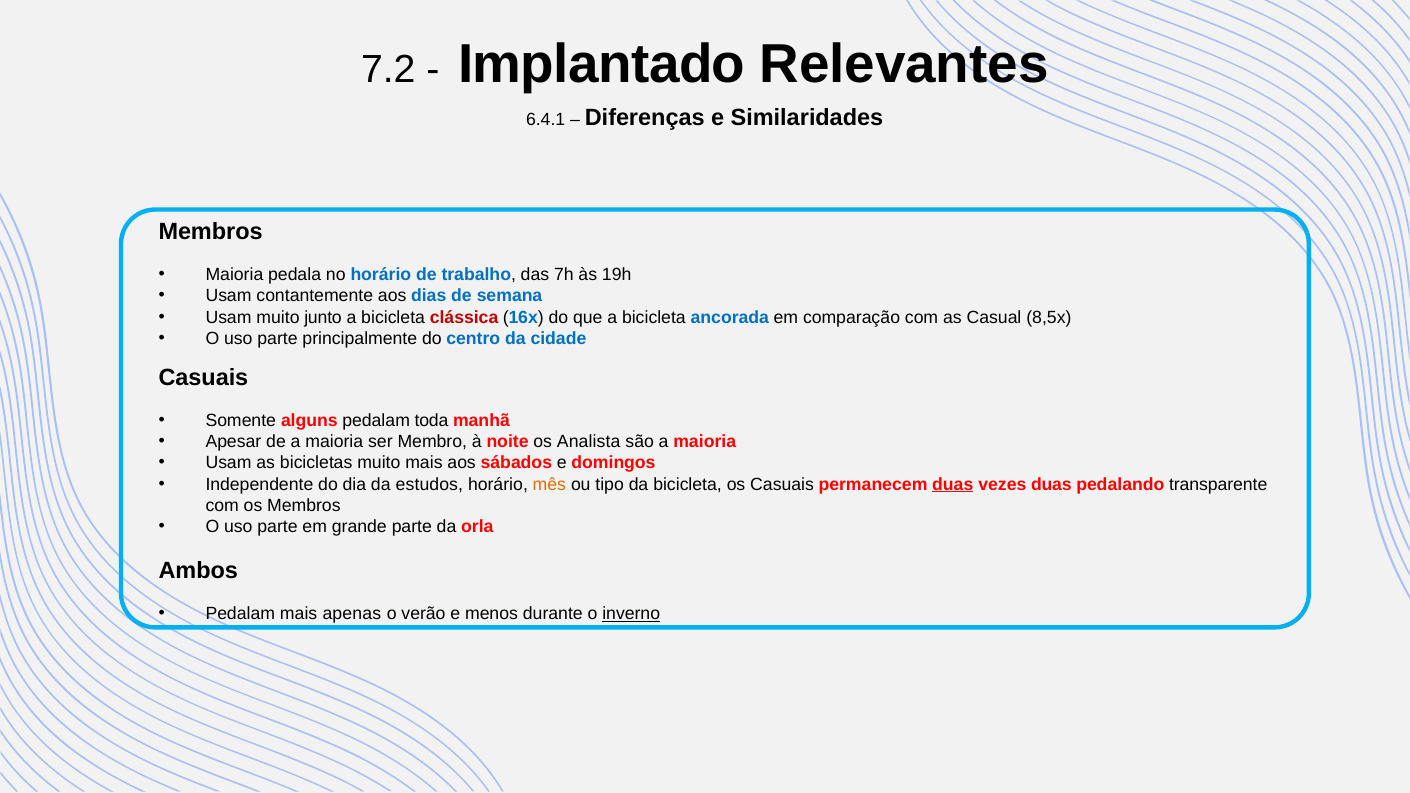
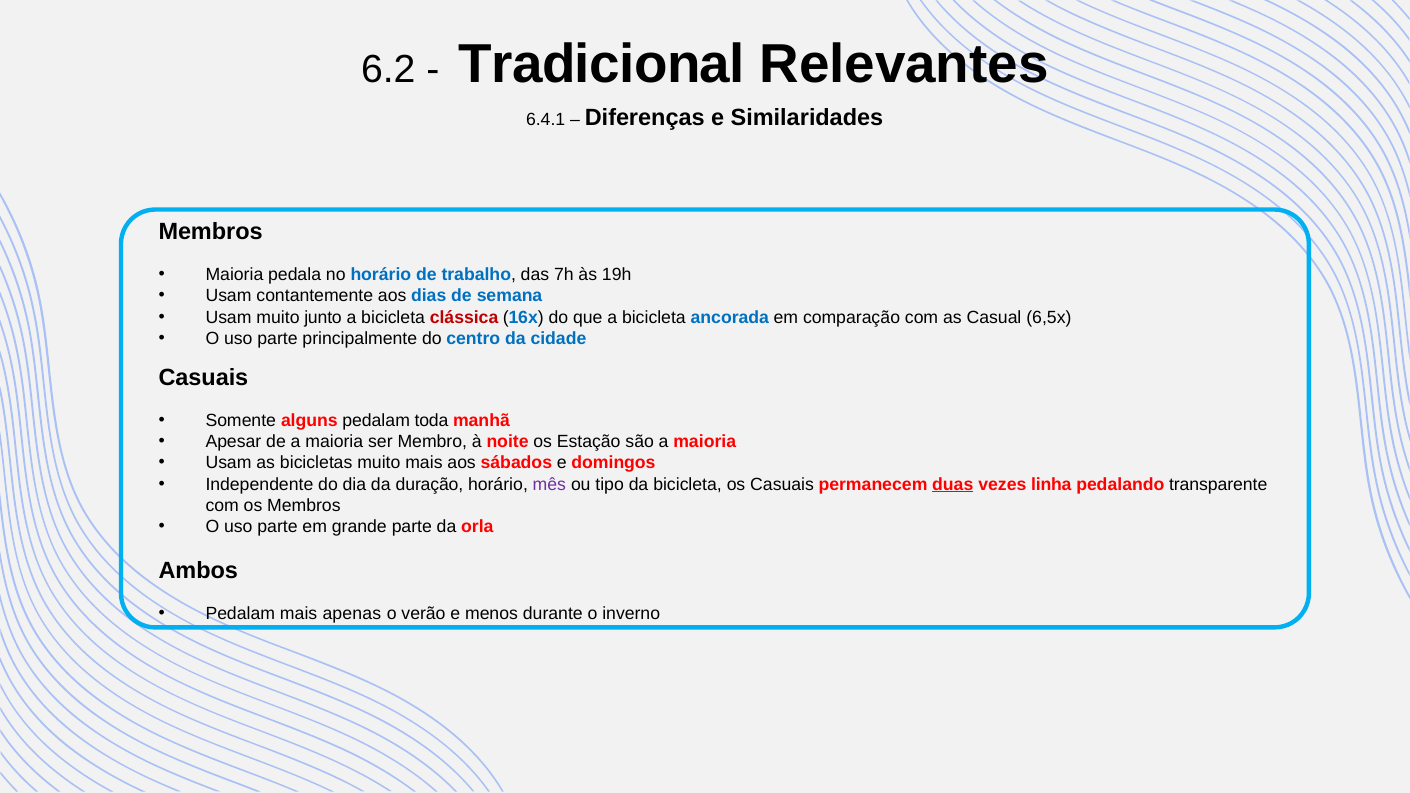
7.2: 7.2 -> 6.2 (388, 70)
Implantado: Implantado -> Tradicional (602, 65)
8,5x: 8,5x -> 6,5x (1049, 317)
Analista: Analista -> Estação (589, 442)
estudos: estudos -> duração (429, 484)
mês colour: orange -> purple (549, 484)
vezes duas: duas -> linha (1051, 484)
inverno underline: present -> none (631, 614)
